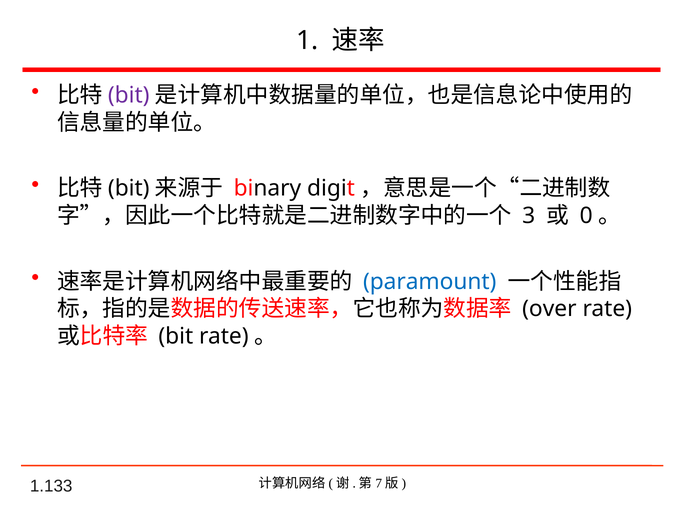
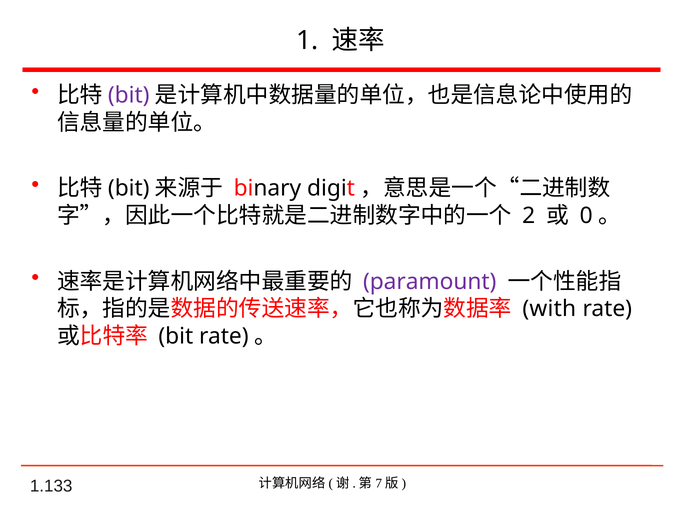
3: 3 -> 2 (529, 216)
paramount colour: blue -> purple (430, 282)
over: over -> with (549, 309)
